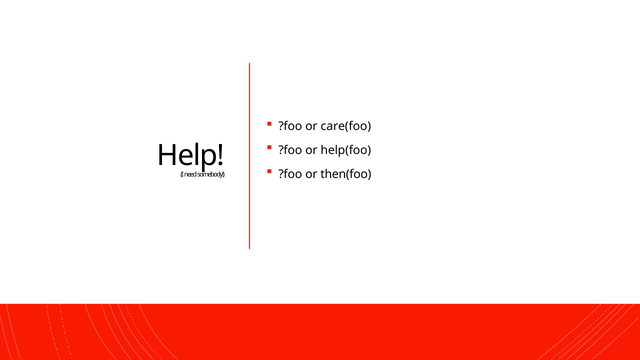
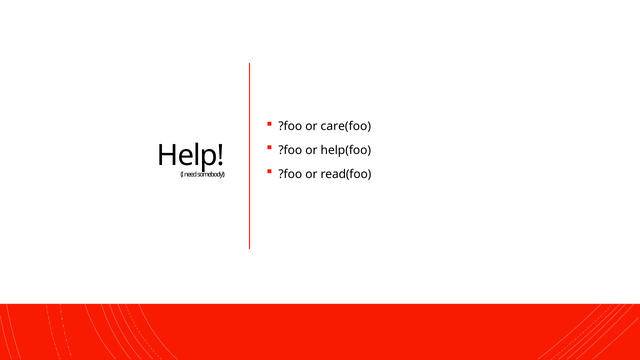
then(foo: then(foo -> read(foo (346, 174)
